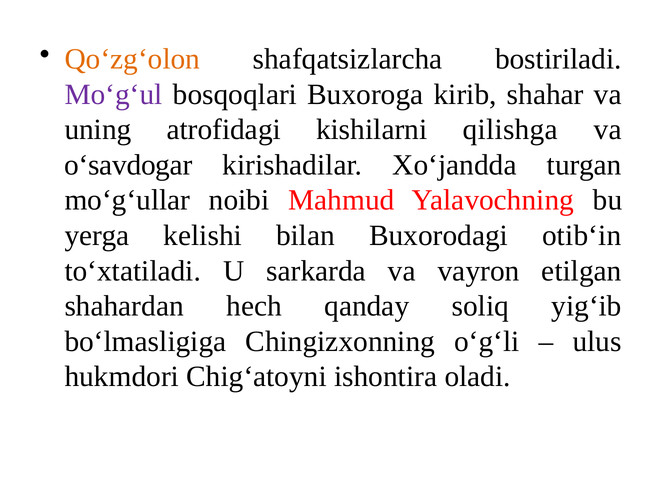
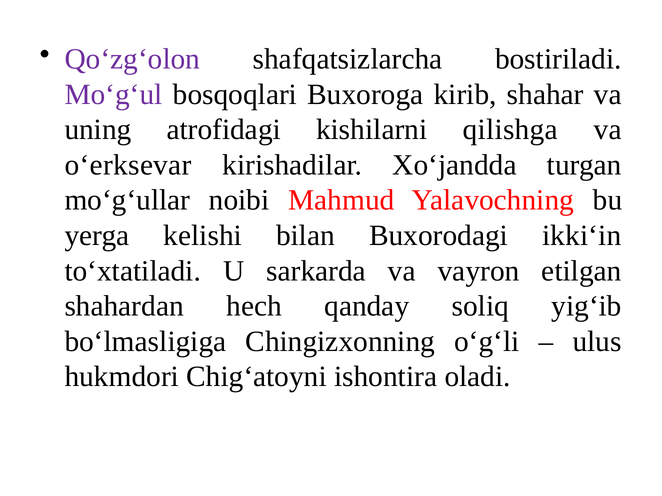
Qo‘zg‘olon colour: orange -> purple (132, 59)
o‘savdogar: o‘savdogar -> o‘erksevar (128, 165)
otib‘in: otib‘in -> ikki‘in (582, 236)
